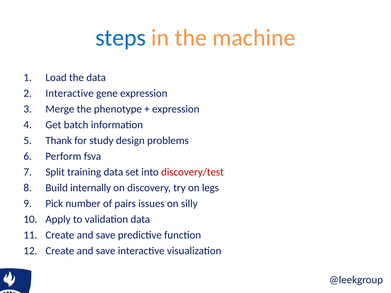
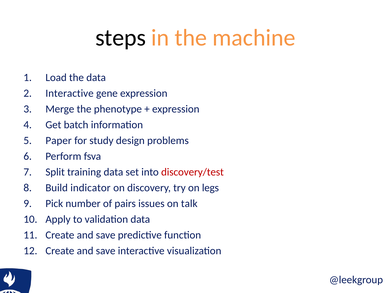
steps colour: blue -> black (121, 38)
Thank: Thank -> Paper (59, 141)
internally: internally -> indicator (90, 188)
silly: silly -> talk (189, 204)
